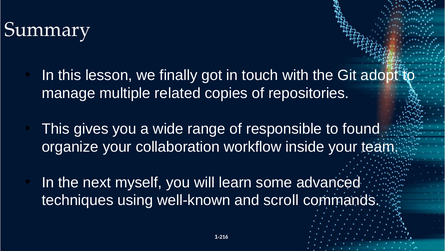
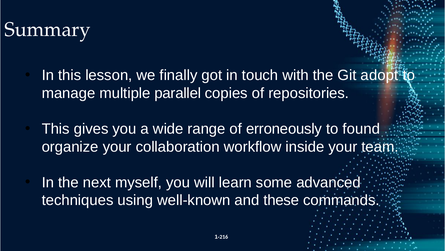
related: related -> parallel (178, 93)
responsible: responsible -> erroneously (284, 129)
scroll: scroll -> these (281, 200)
